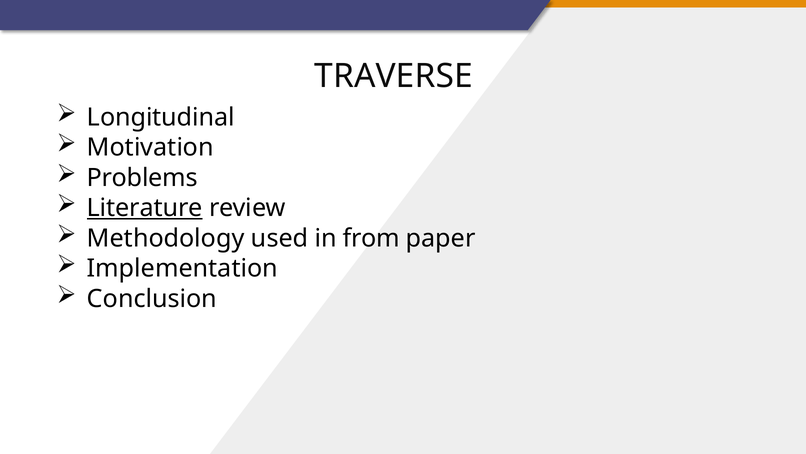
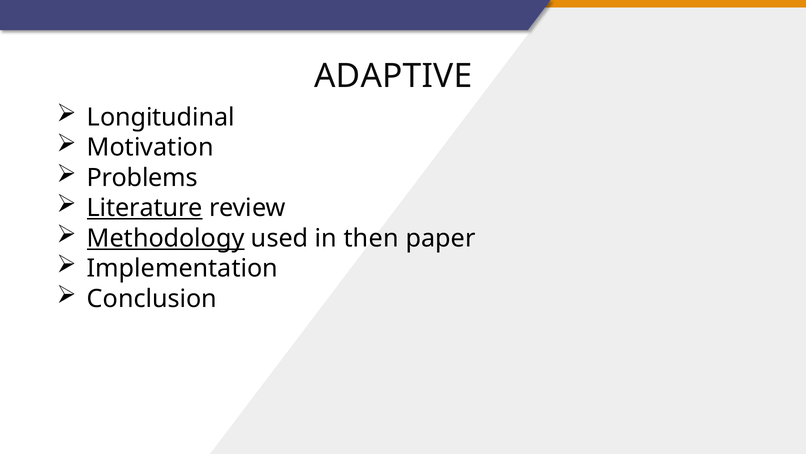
TRAVERSE: TRAVERSE -> ADAPTIVE (393, 76)
Methodology underline: none -> present (166, 238)
from: from -> then (371, 238)
